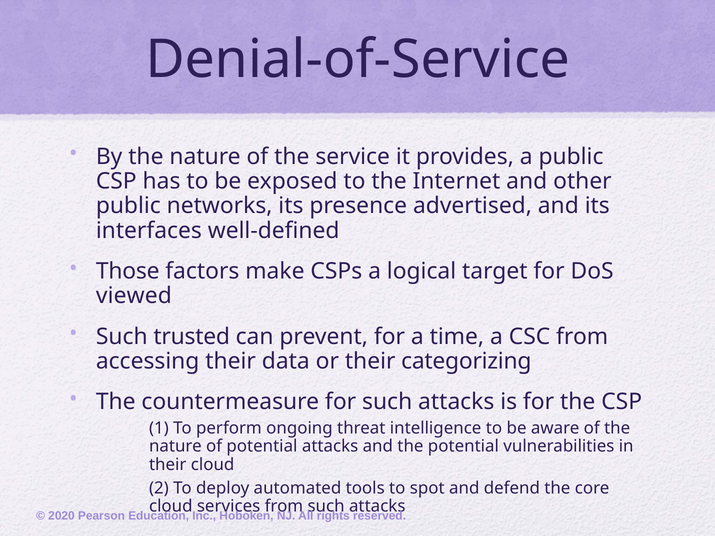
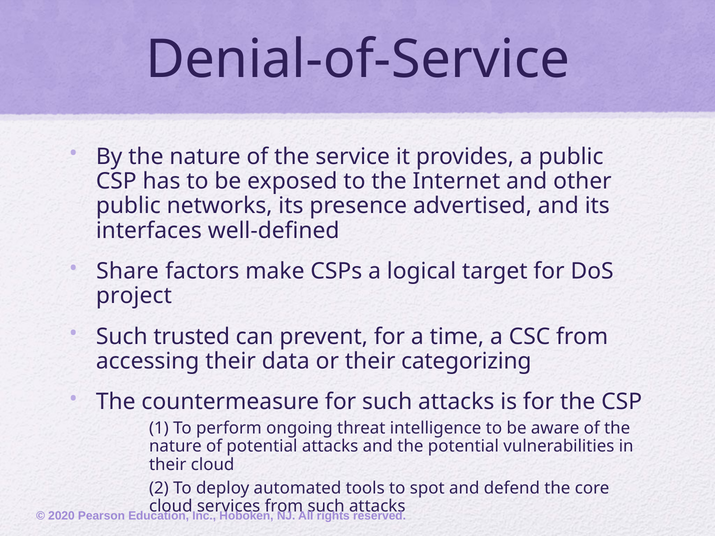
Those: Those -> Share (128, 271)
viewed: viewed -> project (134, 296)
